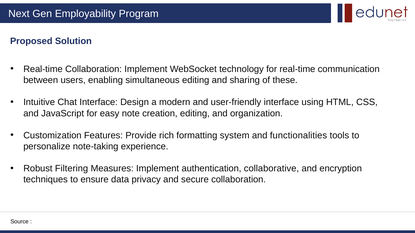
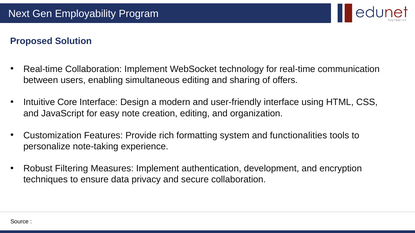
these: these -> offers (285, 80)
Chat: Chat -> Core (67, 102)
collaborative: collaborative -> development (272, 169)
